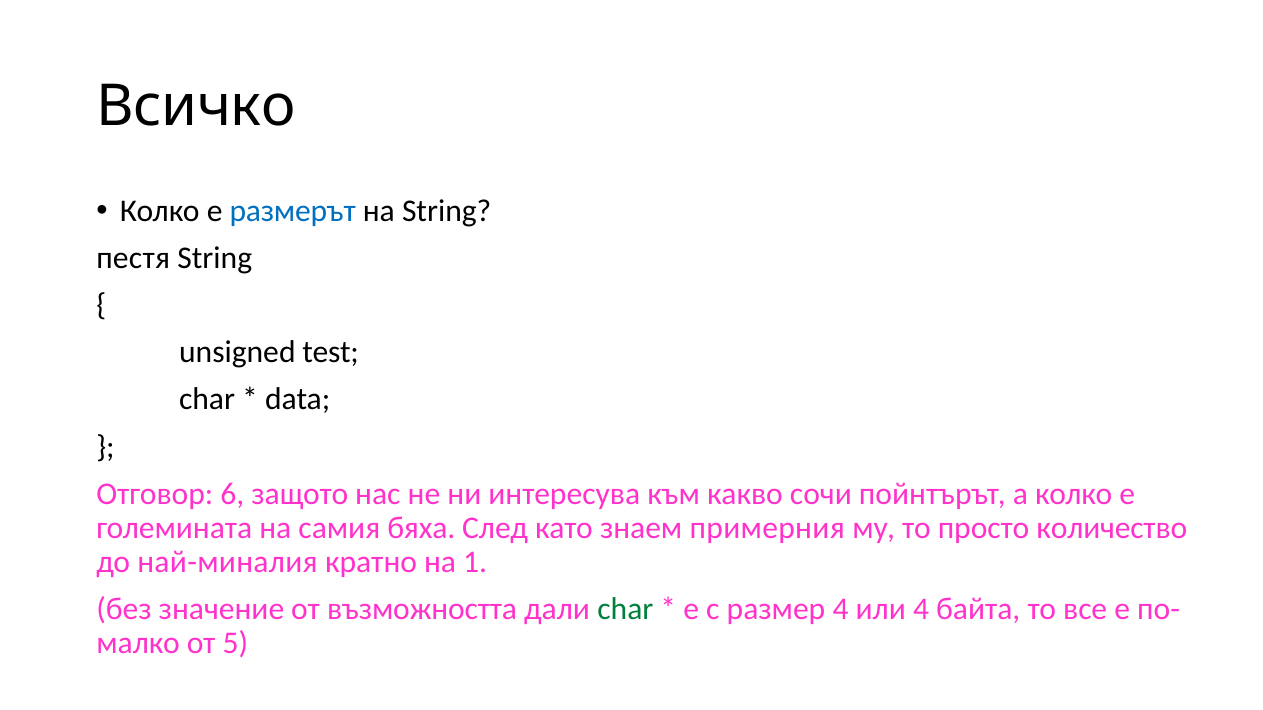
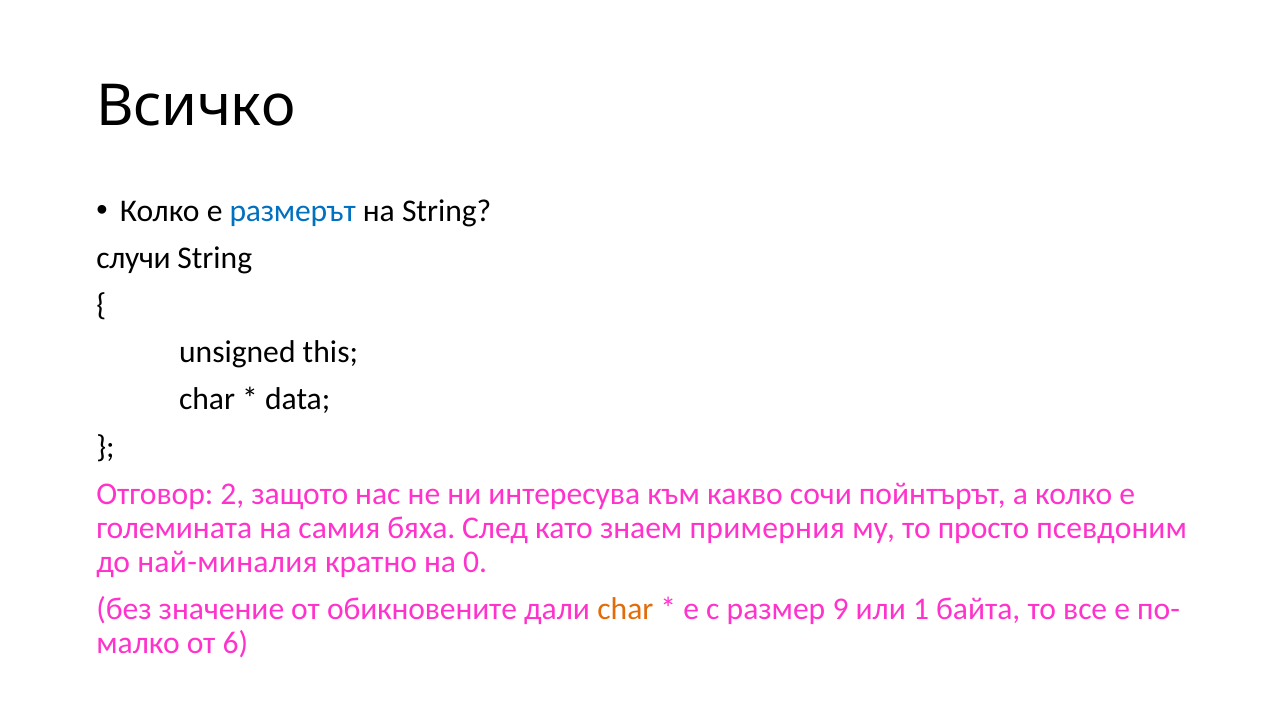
пестя: пестя -> случи (133, 258)
test: test -> this (330, 352)
6: 6 -> 2 (232, 494)
количество: количество -> псевдоним (1112, 528)
1: 1 -> 0 (475, 562)
възможността: възможността -> обикновените (422, 610)
char colour: green -> orange (625, 610)
размер 4: 4 -> 9 (841, 610)
или 4: 4 -> 1 (921, 610)
5: 5 -> 6 (235, 644)
